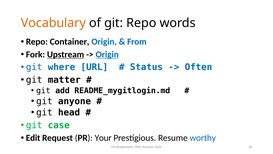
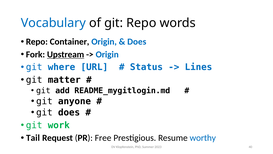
Vocabulary colour: orange -> blue (53, 23)
From: From -> Does (137, 42)
Origin underline: present -> none (107, 54)
Often: Often -> Lines (198, 67)
git head: head -> does (69, 112)
case: case -> work (59, 125)
Edit: Edit -> Tail (33, 138)
Your: Your -> Free (103, 138)
